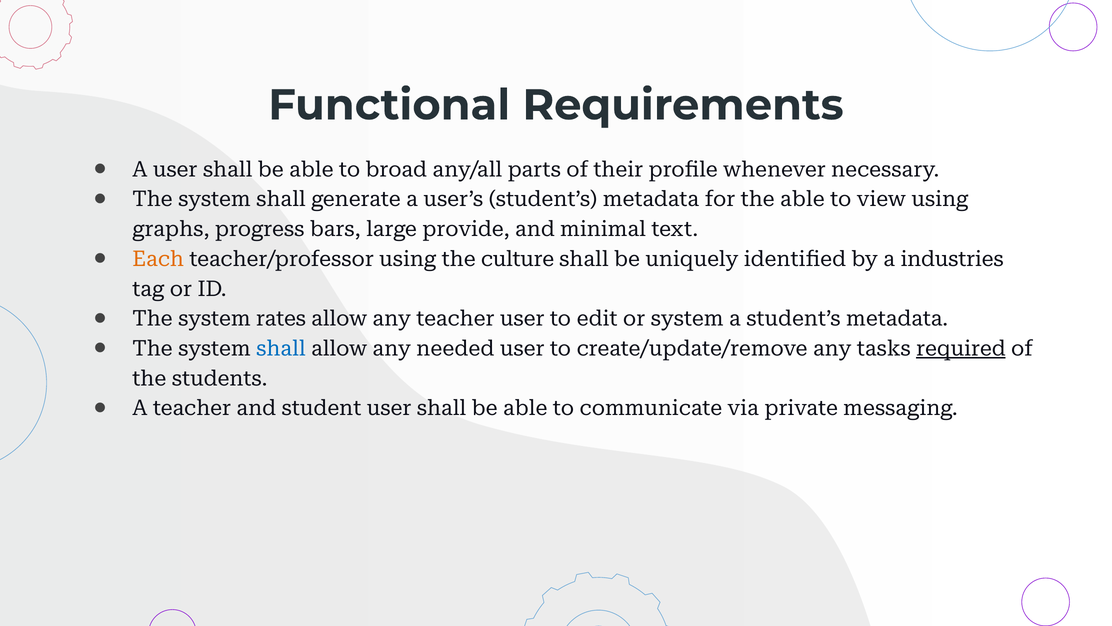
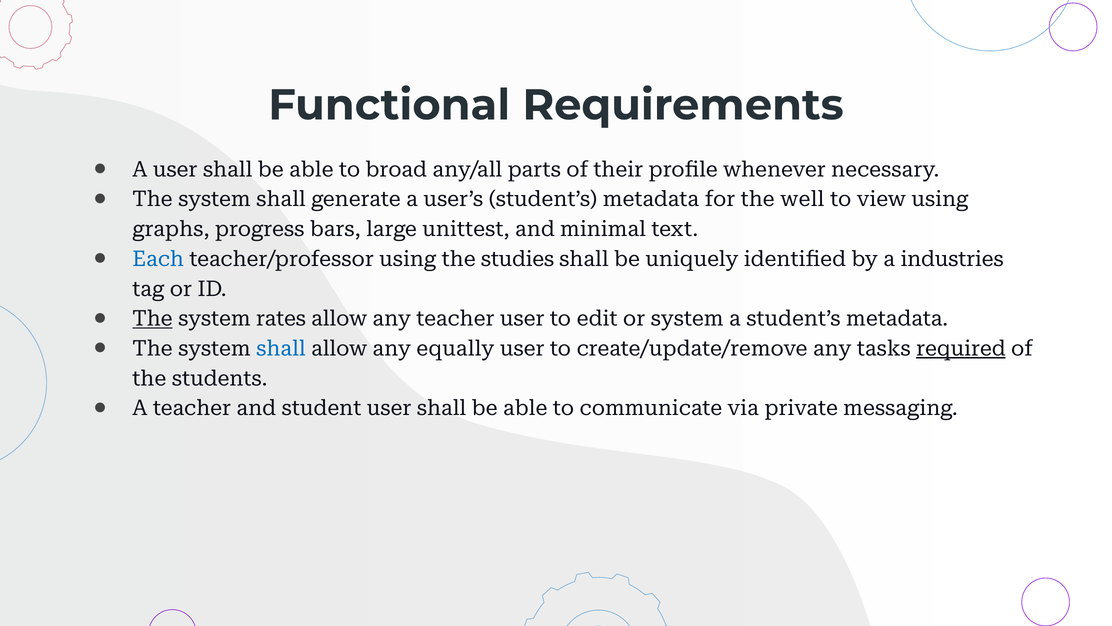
the able: able -> well (802, 199)
provide: provide -> unittest (466, 229)
Each colour: orange -> blue (158, 259)
culture: culture -> studies (518, 259)
The underline: none -> present (152, 318)
needed: needed -> equally (455, 348)
